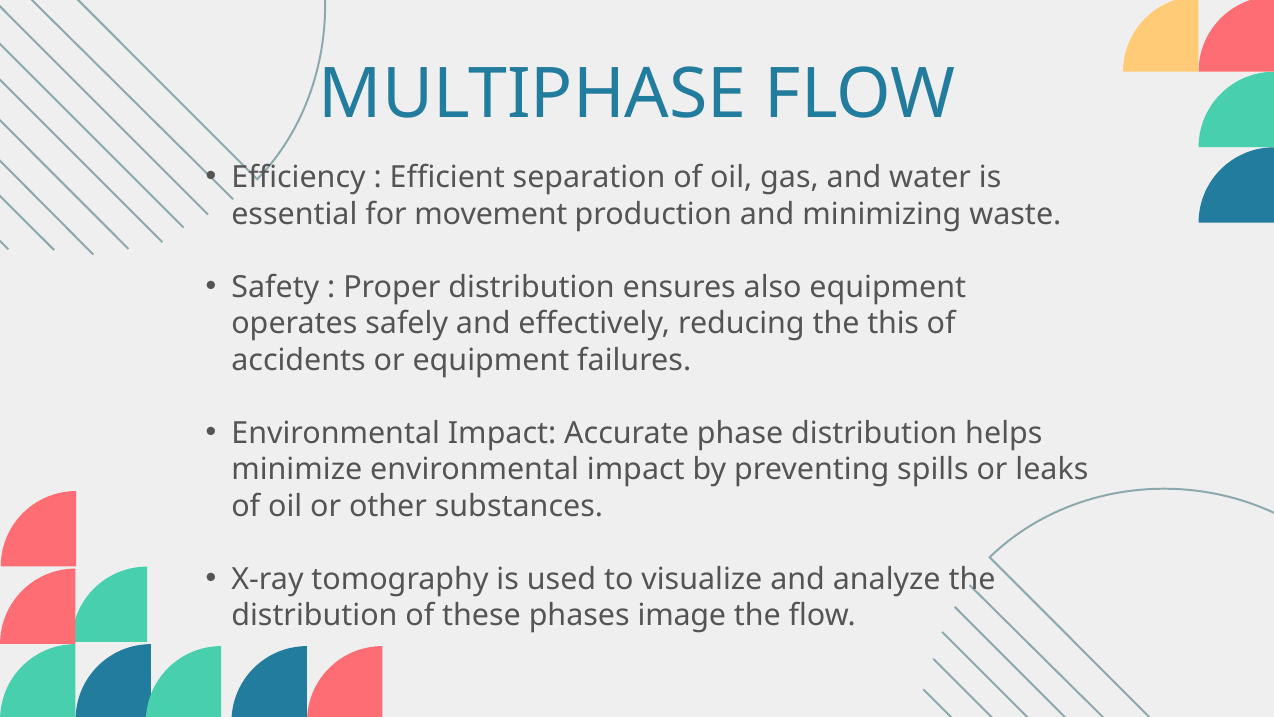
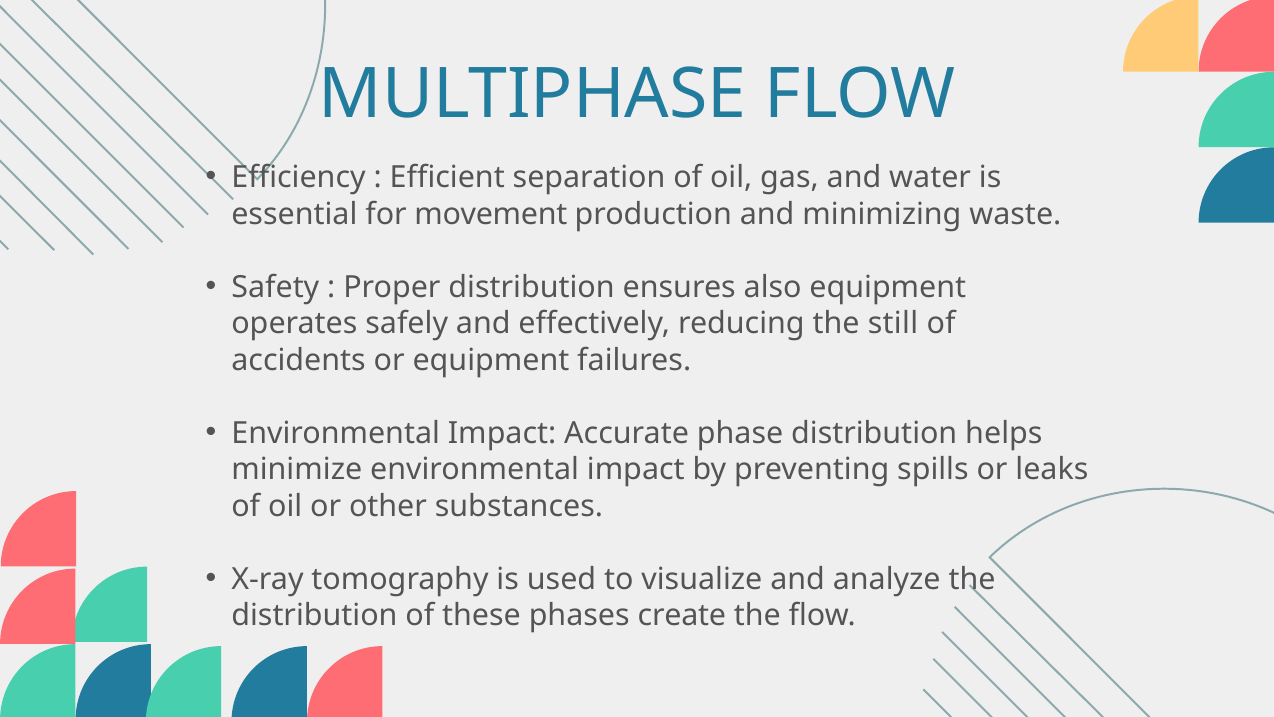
this: this -> still (893, 324)
image: image -> create (682, 616)
